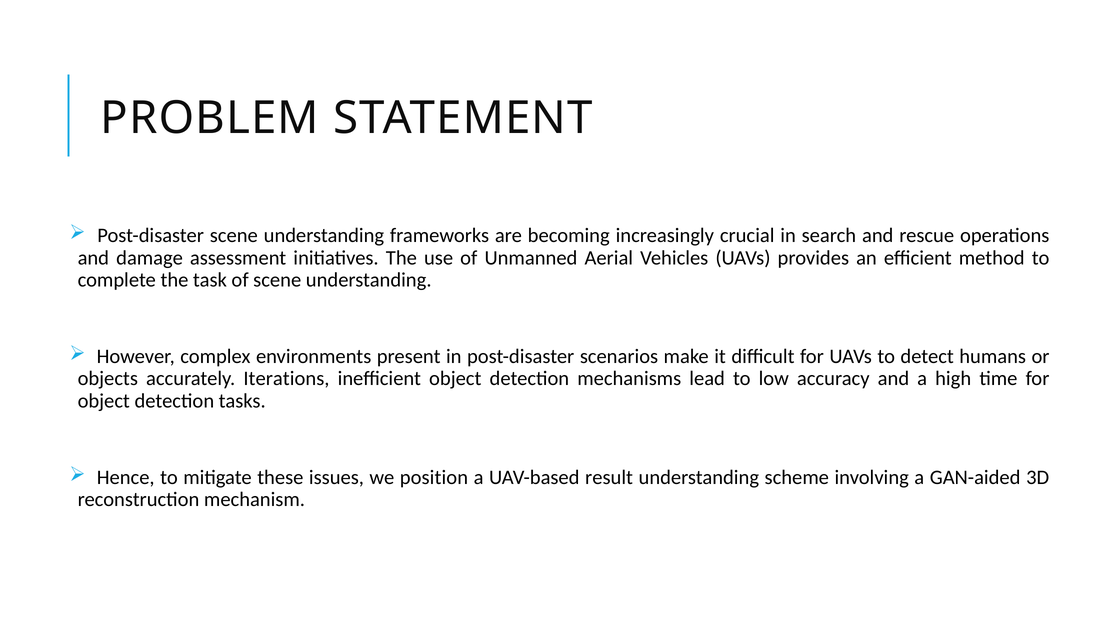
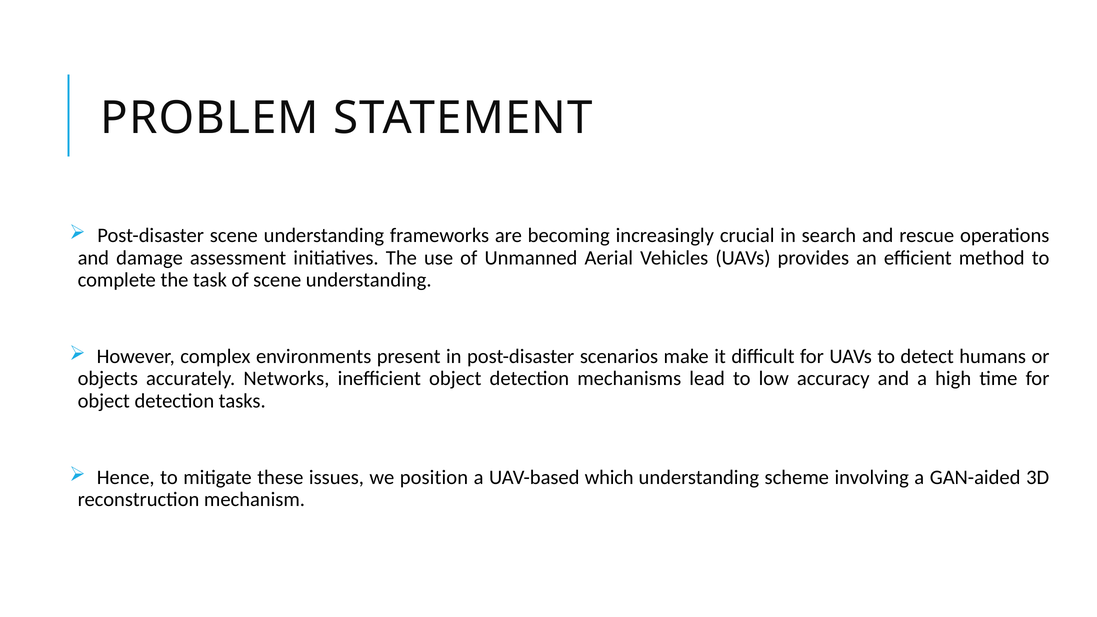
Iterations: Iterations -> Networks (286, 379)
result: result -> which (609, 477)
